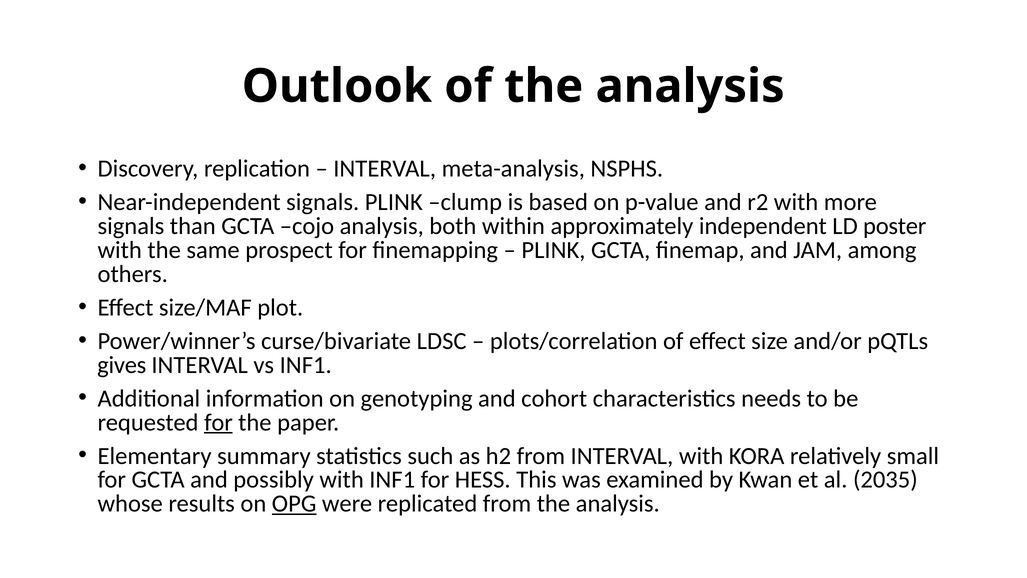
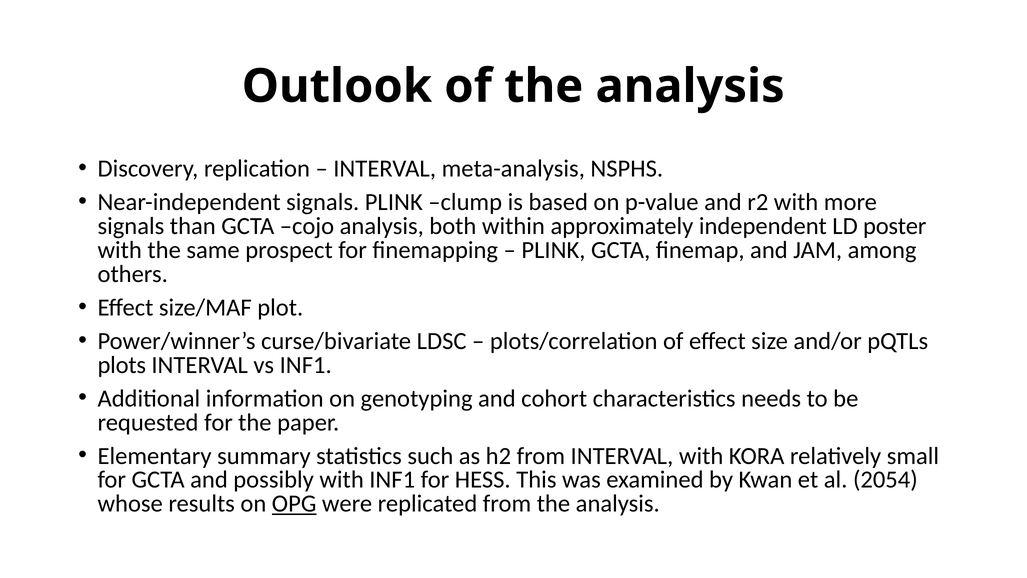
gives: gives -> plots (122, 365)
for underline: present -> none (218, 422)
2035: 2035 -> 2054 (885, 480)
